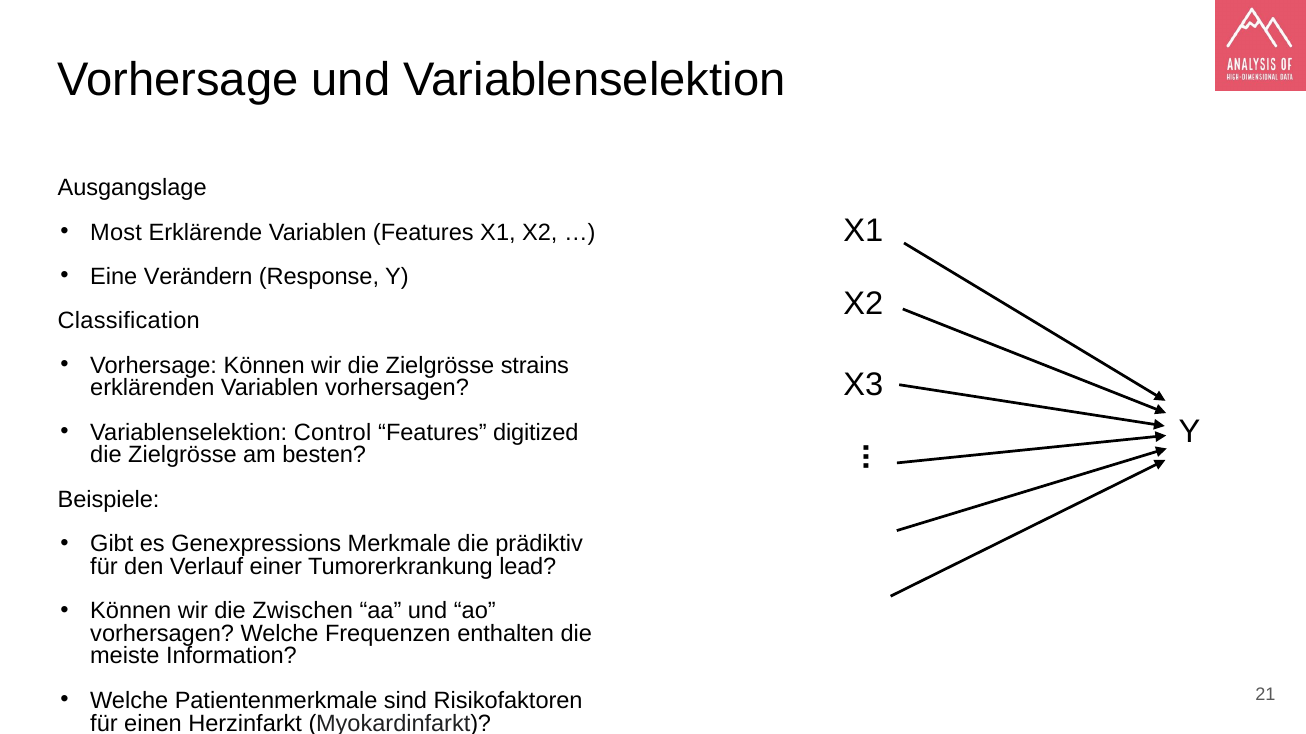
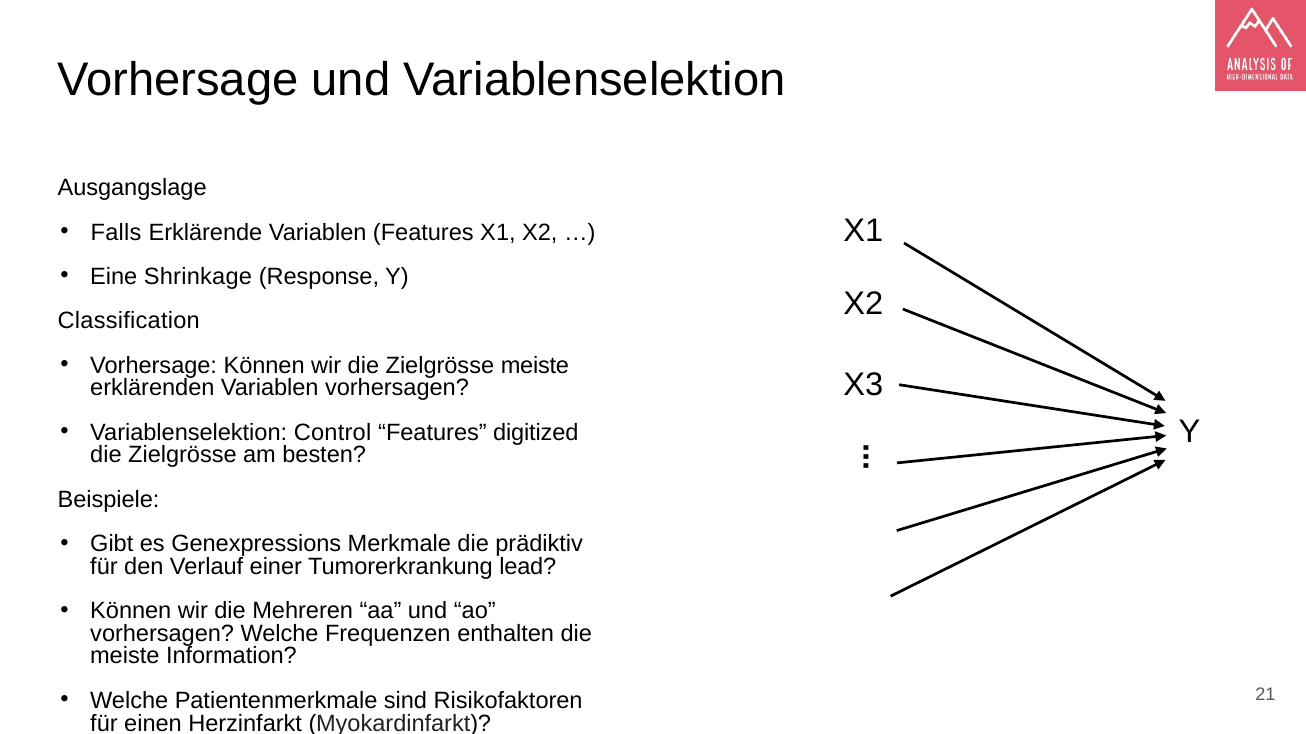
Most: Most -> Falls (116, 232)
Verändern: Verändern -> Shrinkage (198, 277)
Zielgrösse strains: strains -> meiste (535, 366)
Zwischen: Zwischen -> Mehreren (303, 611)
